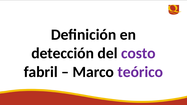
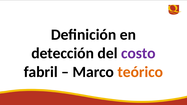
teórico colour: purple -> orange (140, 72)
